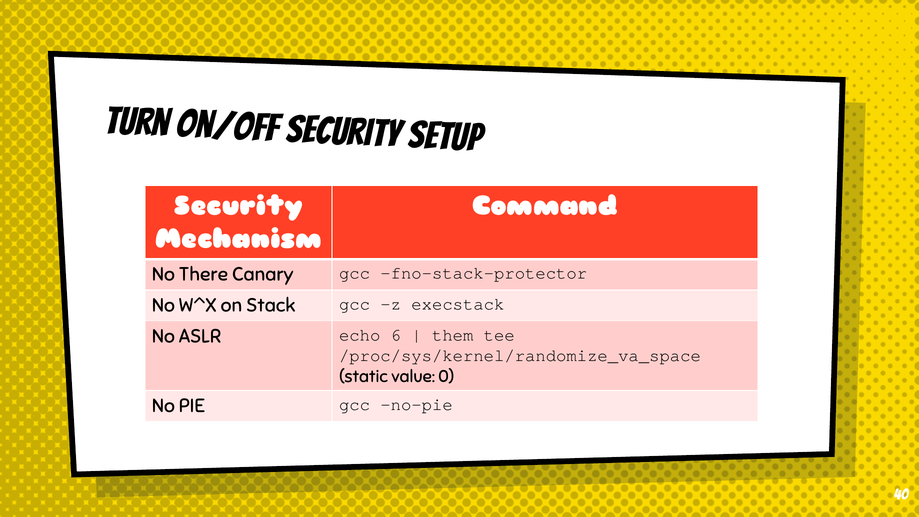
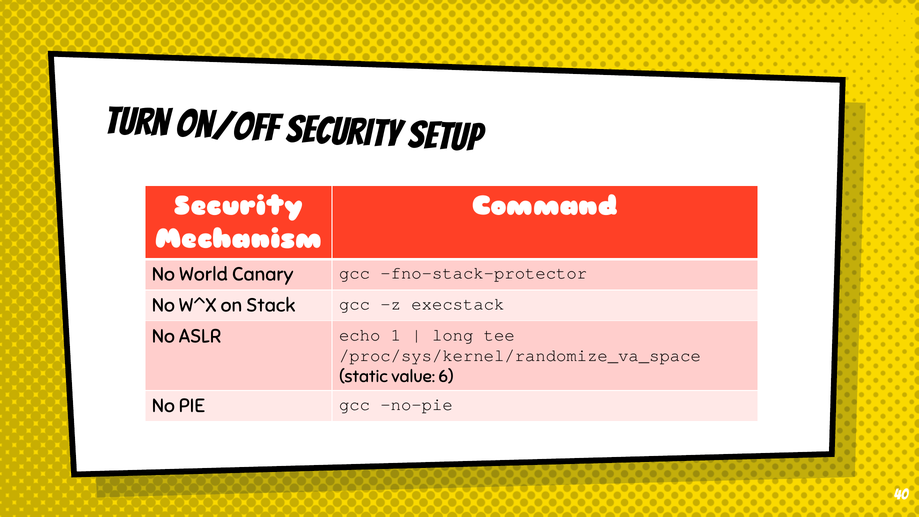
There: There -> World (203, 275)
6: 6 -> 1 (396, 335)
them: them -> long (453, 335)
0: 0 -> 6 (446, 376)
